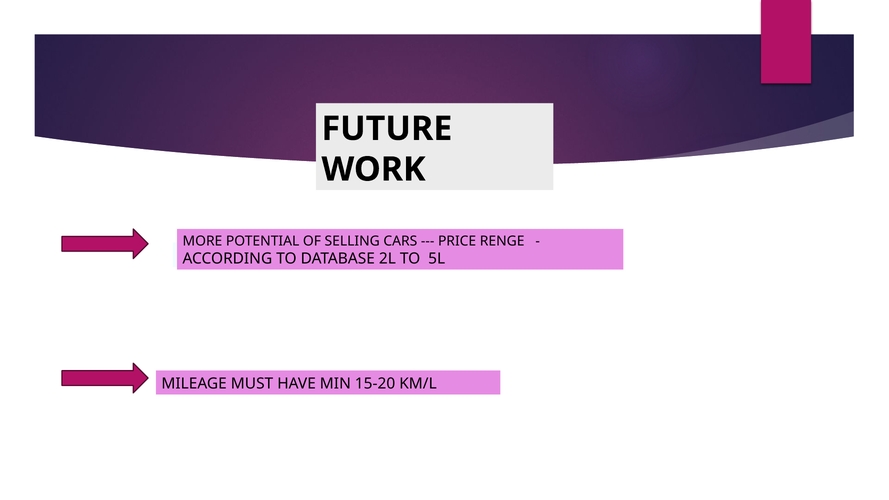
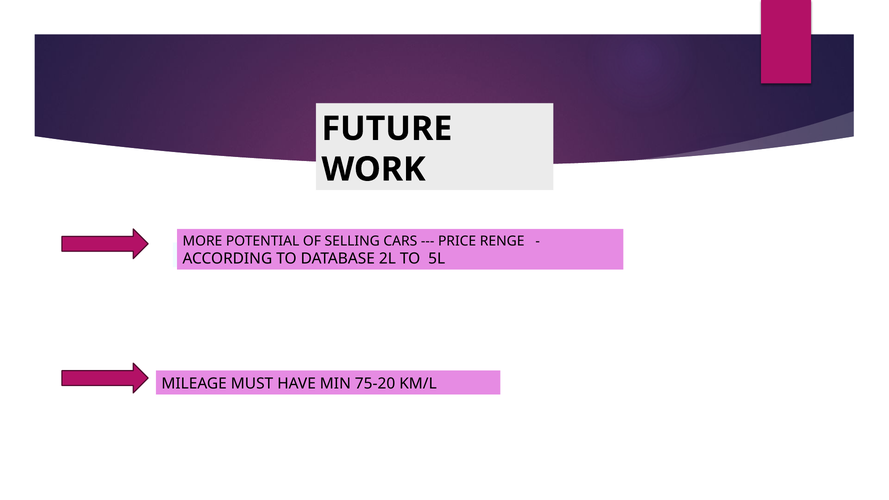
15-20: 15-20 -> 75-20 (375, 384)
